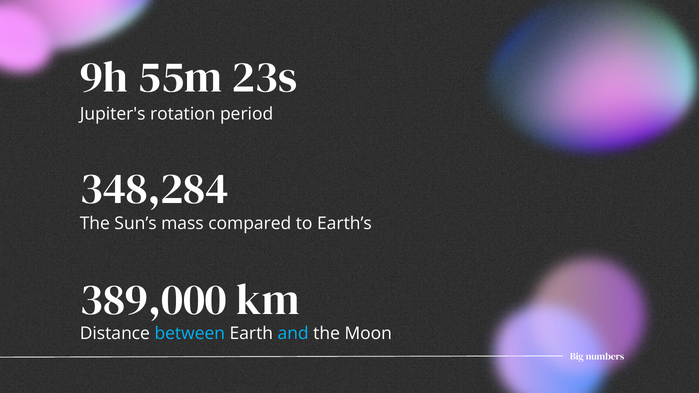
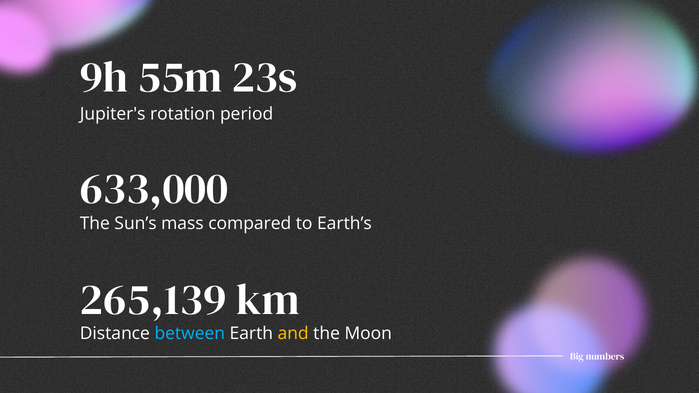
348,284: 348,284 -> 633,000 (154, 189)
389,000: 389,000 -> 265,139 (153, 300)
and colour: light blue -> yellow (293, 333)
